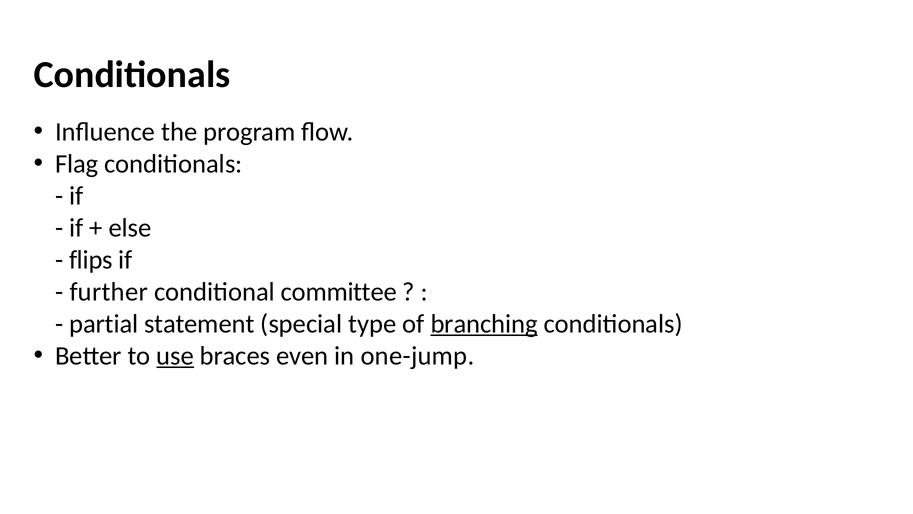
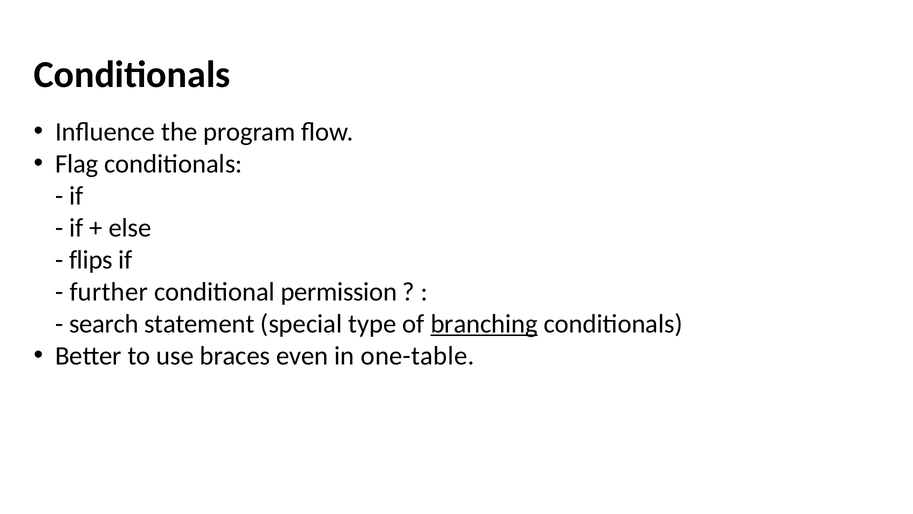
committee: committee -> permission (339, 292)
partial: partial -> search (104, 324)
use underline: present -> none (175, 356)
one-jump: one-jump -> one-table (417, 356)
